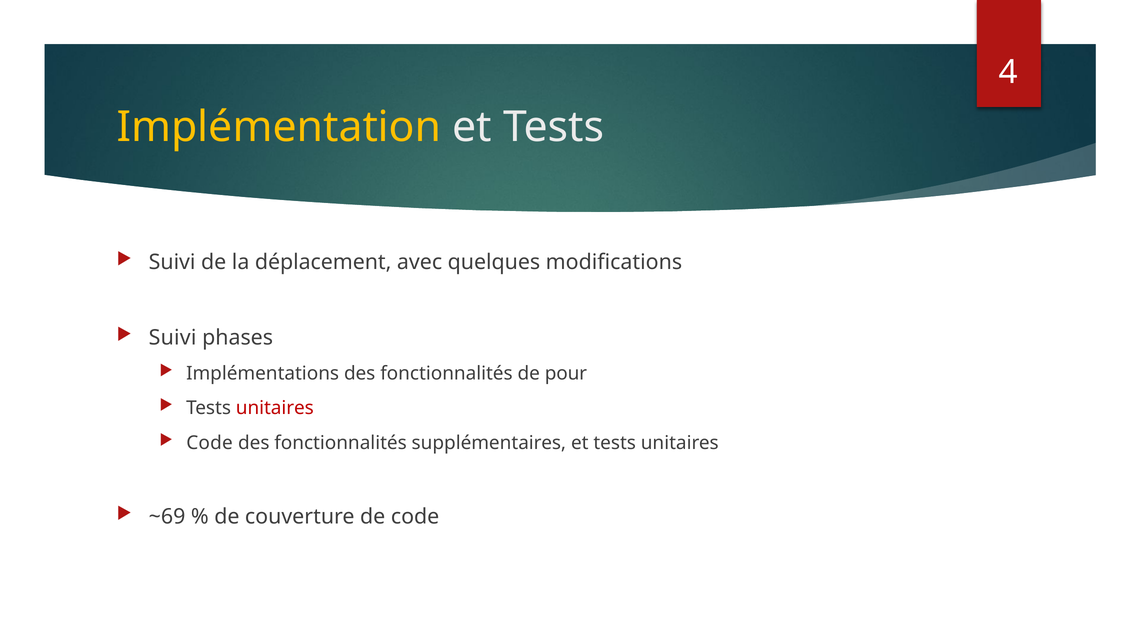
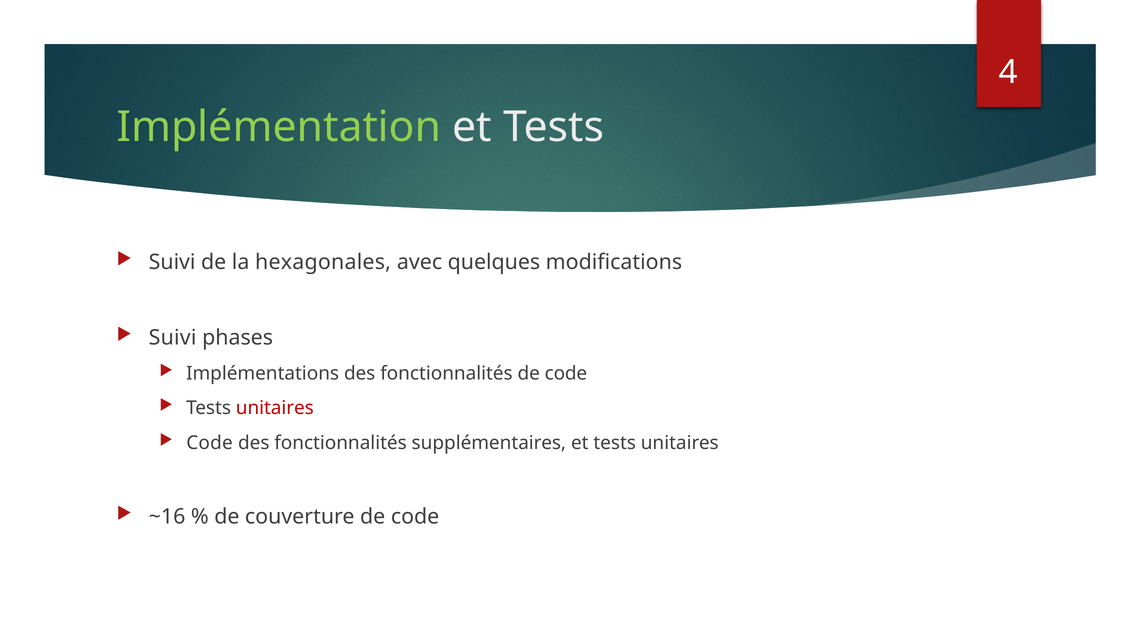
Implémentation colour: yellow -> light green (279, 127)
déplacement: déplacement -> hexagonales (323, 262)
fonctionnalités de pour: pour -> code (566, 373)
~69: ~69 -> ~16 (167, 517)
